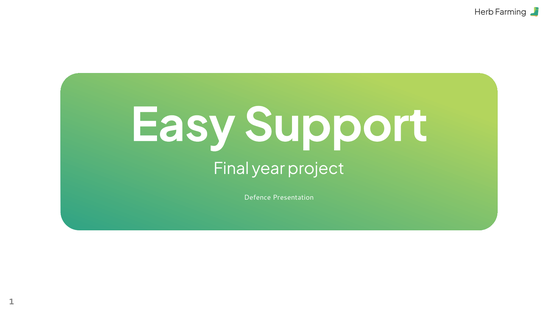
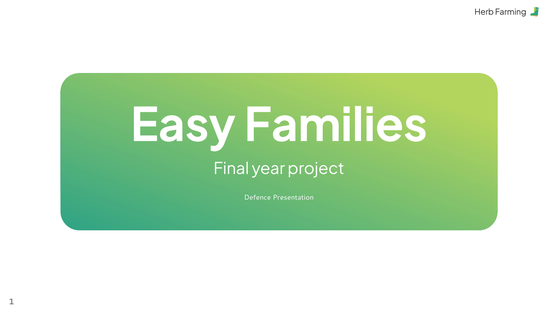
Support: Support -> Families (336, 126)
